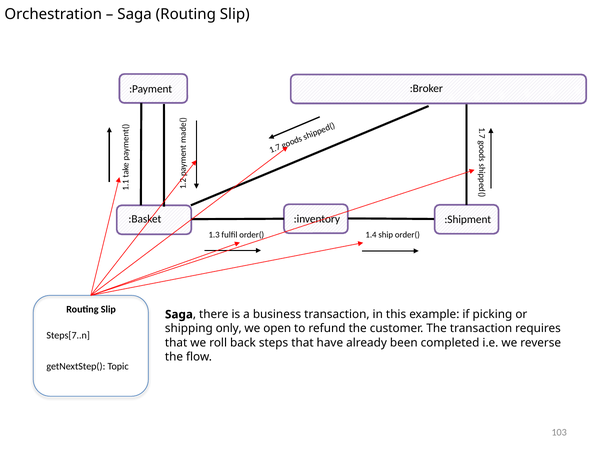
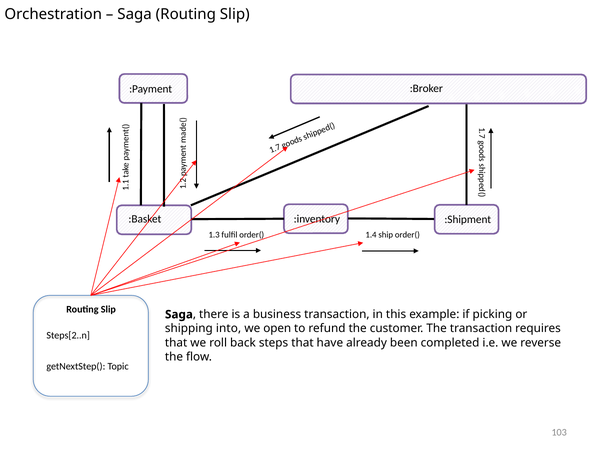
only: only -> into (229, 328)
Steps[7..n: Steps[7..n -> Steps[2..n (68, 335)
